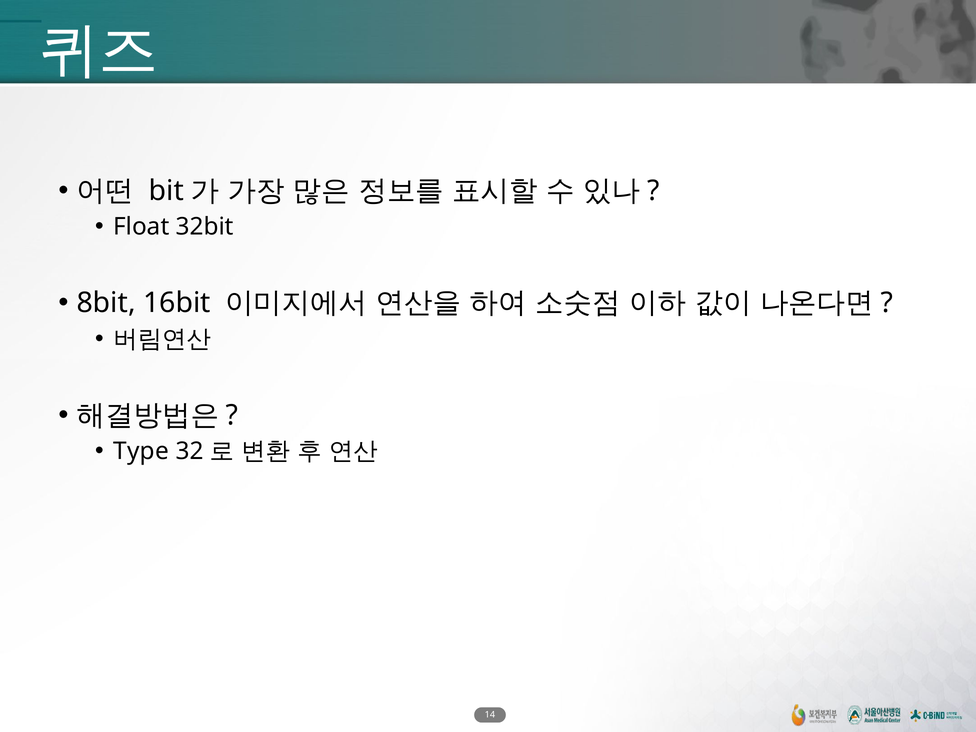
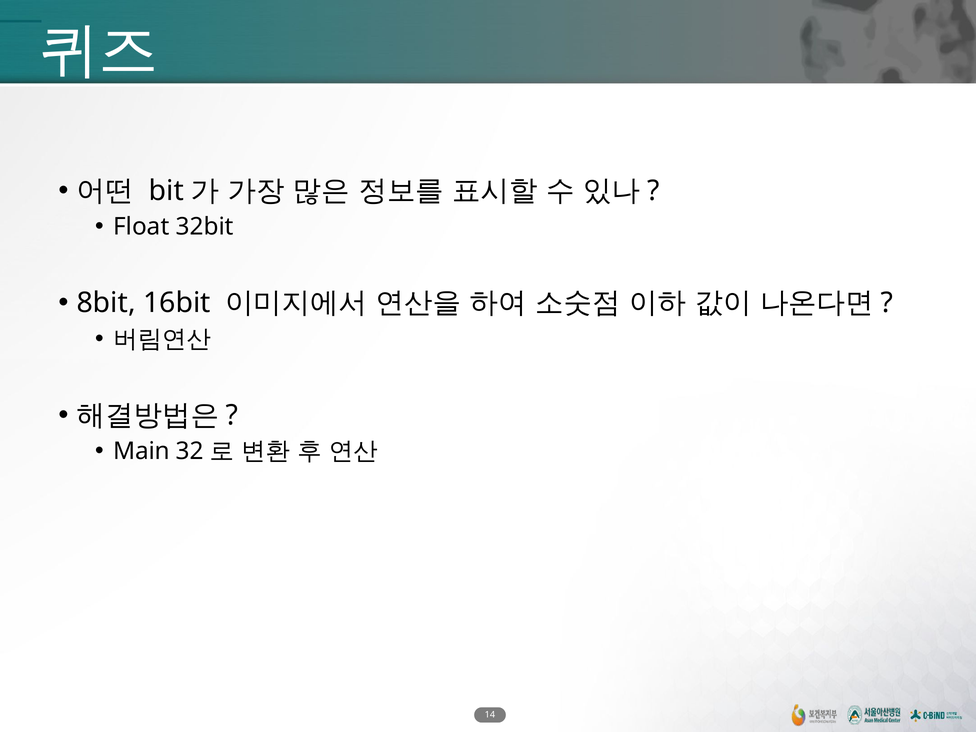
Type: Type -> Main (141, 451)
